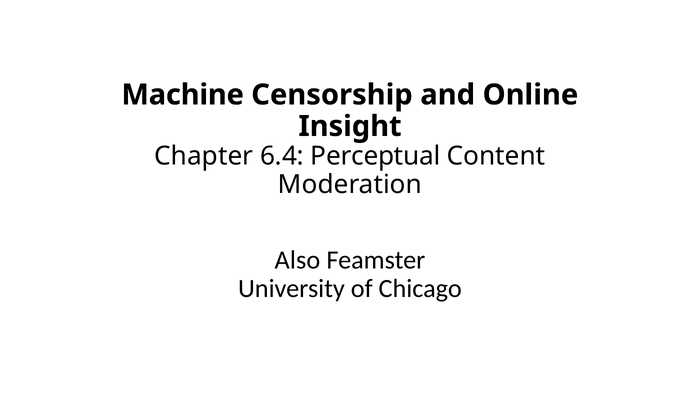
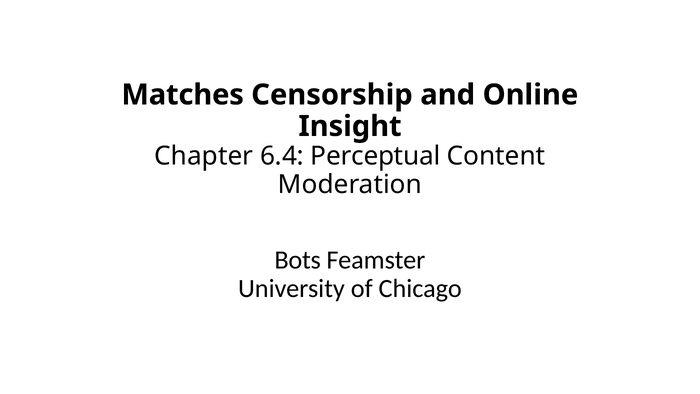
Machine: Machine -> Matches (183, 95)
Also: Also -> Bots (298, 260)
